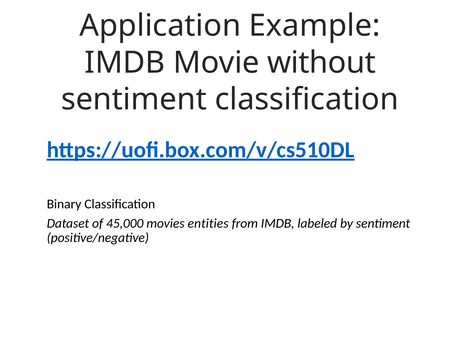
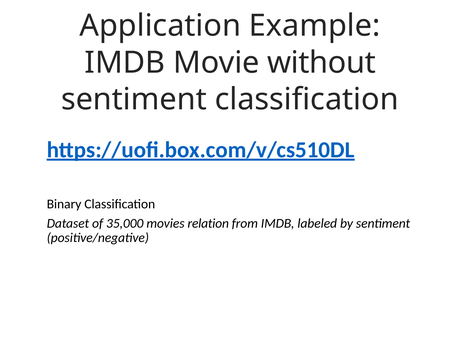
45,000: 45,000 -> 35,000 (125, 223)
entities: entities -> relation (208, 223)
